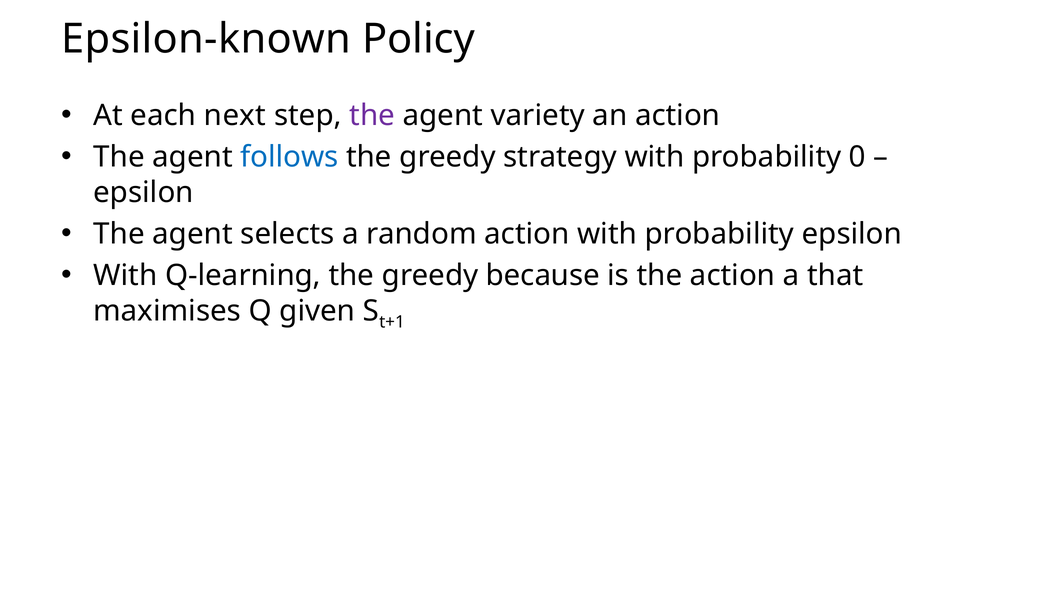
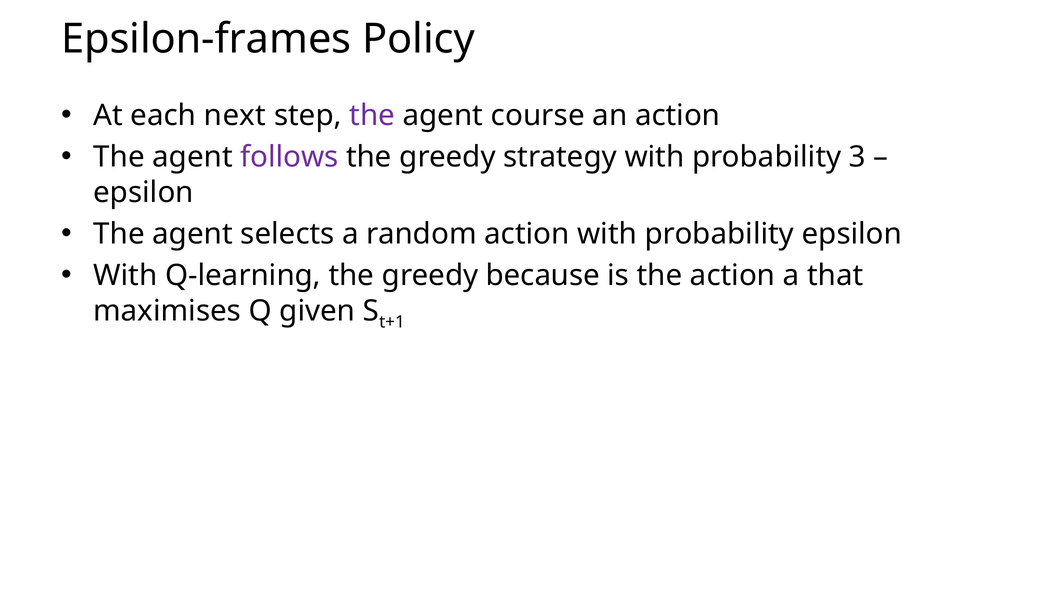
Epsilon-known: Epsilon-known -> Epsilon-frames (206, 39)
variety: variety -> course (538, 116)
follows colour: blue -> purple (289, 157)
0: 0 -> 3 (857, 157)
